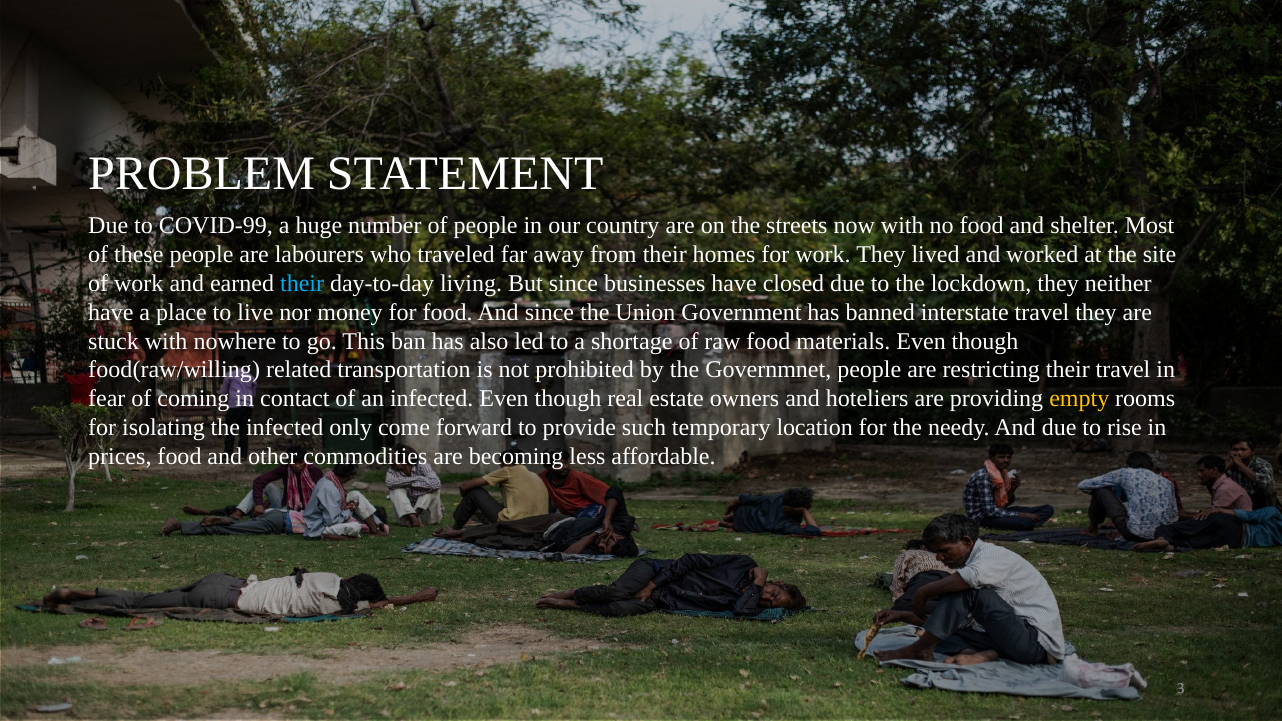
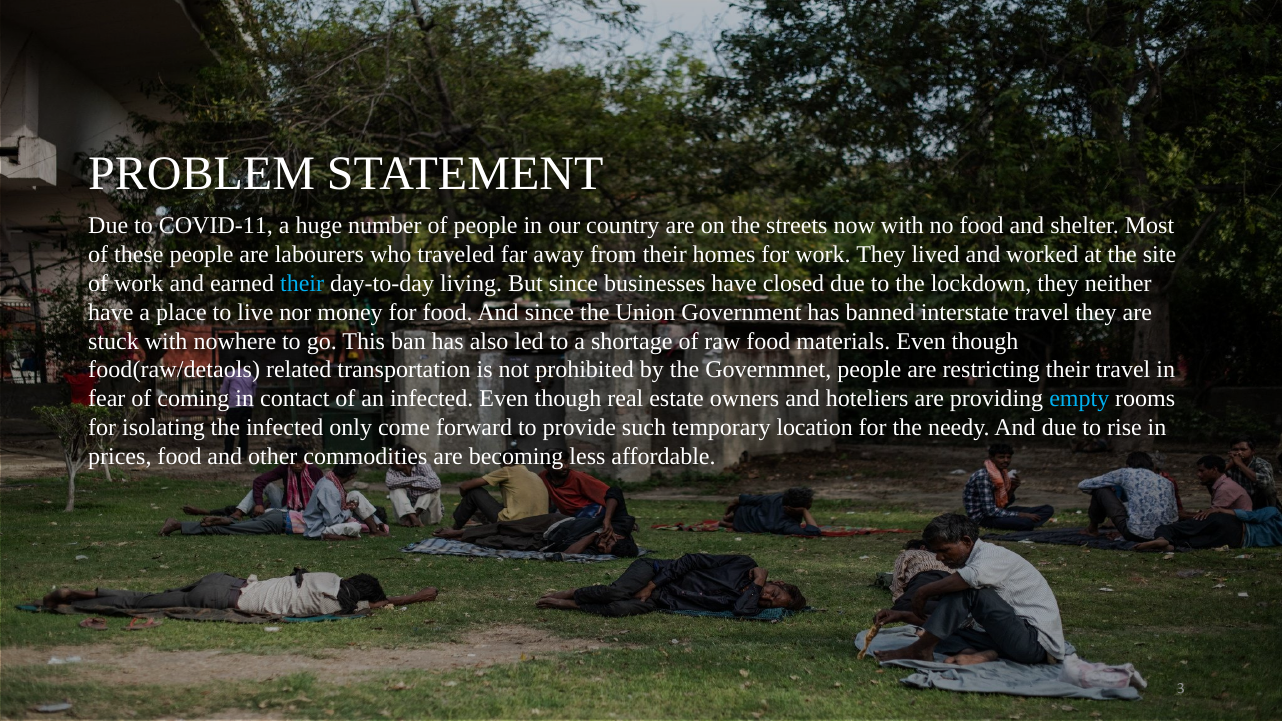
COVID-99: COVID-99 -> COVID-11 (216, 226)
food(raw/willing: food(raw/willing -> food(raw/detaols (174, 370)
empty colour: yellow -> light blue (1079, 399)
